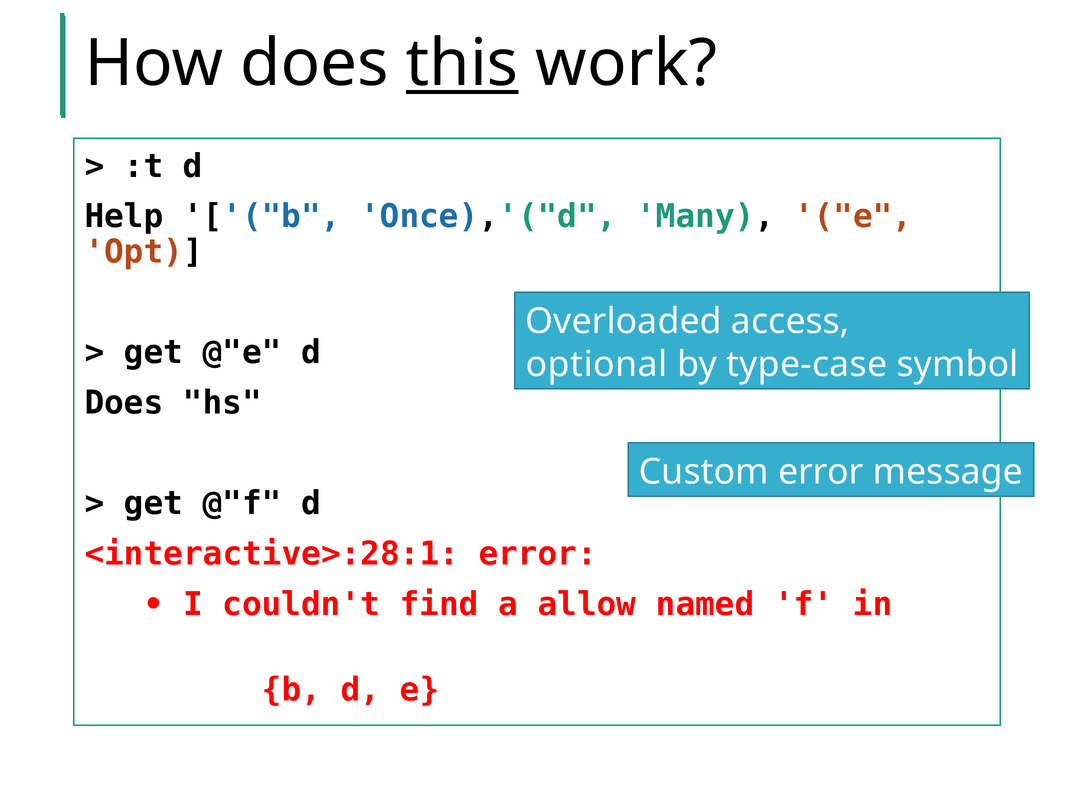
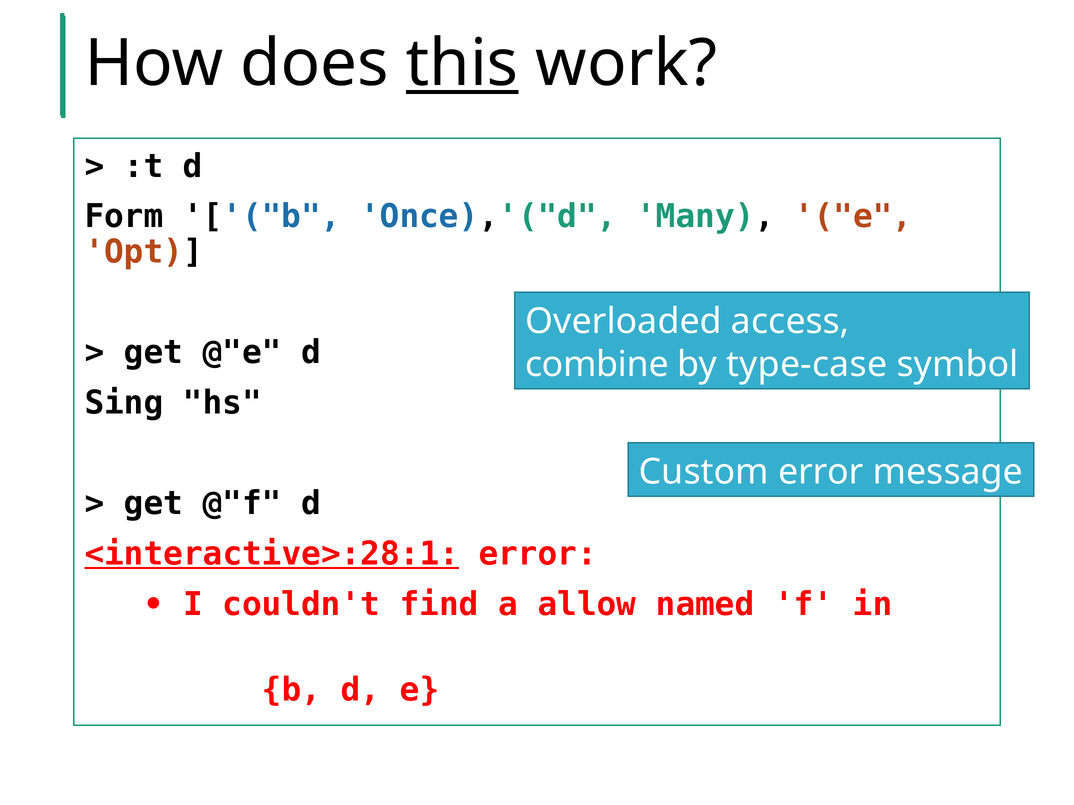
Help: Help -> Form (124, 217)
optional: optional -> combine (597, 365)
Does: Does -> Sing (124, 403)
<interactive>:28:1 underline: none -> present (272, 554)
